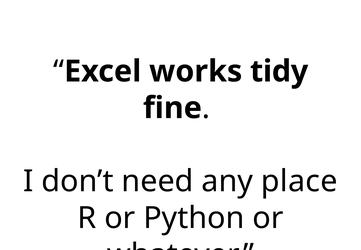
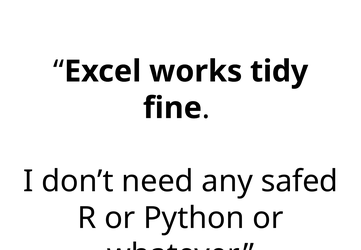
place: place -> safed (300, 181)
